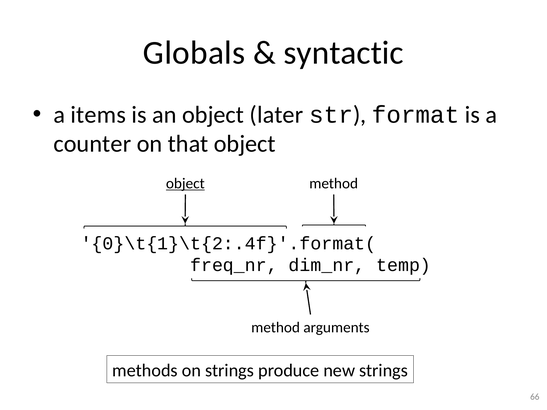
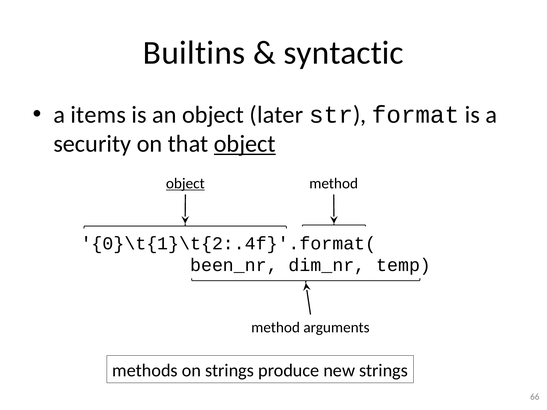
Globals: Globals -> Builtins (194, 53)
counter: counter -> security (92, 144)
object underline: none -> present (245, 144)
freq_nr: freq_nr -> been_nr (234, 265)
